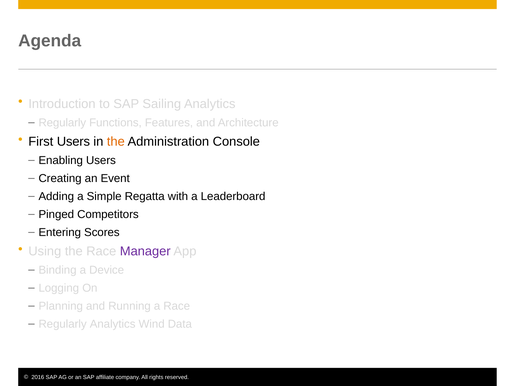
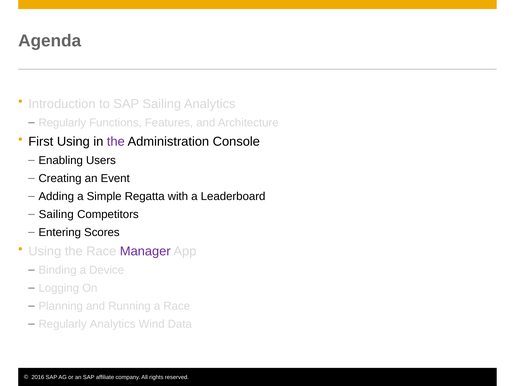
First Users: Users -> Using (73, 142)
the colour: orange -> purple (116, 142)
Pinged: Pinged -> Sailing (56, 215)
